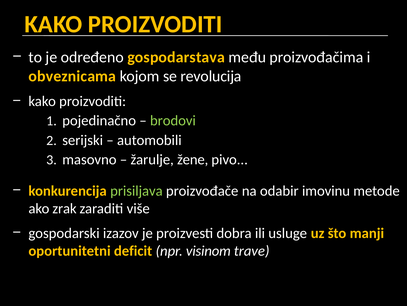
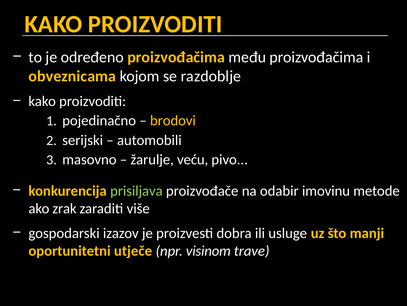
određeno gospodarstava: gospodarstava -> proizvođačima (176, 57)
revolucija: revolucija -> razdoblje (211, 76)
brodovi colour: light green -> yellow (173, 120)
žene: žene -> veću (193, 159)
deficit: deficit -> utječe (133, 250)
